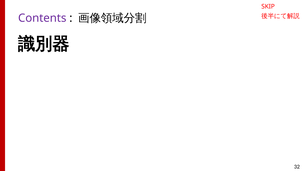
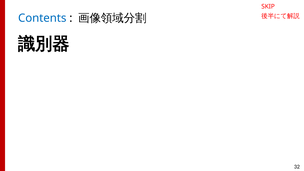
Contents colour: purple -> blue (42, 18)
